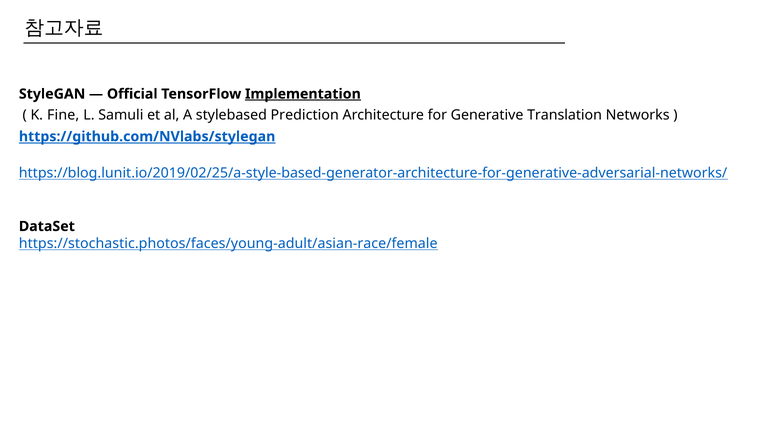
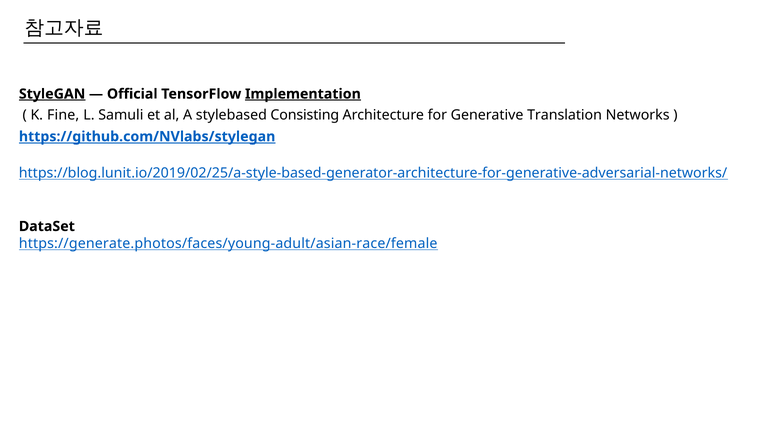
StyleGAN underline: none -> present (52, 94)
Prediction: Prediction -> Consisting (305, 115)
https://stochastic.photos/faces/young-adult/asian-race/female: https://stochastic.photos/faces/young-adult/asian-race/female -> https://generate.photos/faces/young-adult/asian-race/female (228, 244)
